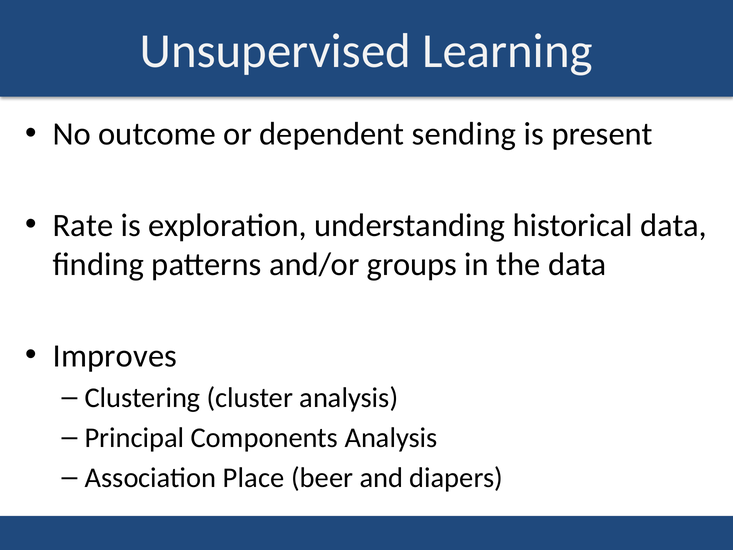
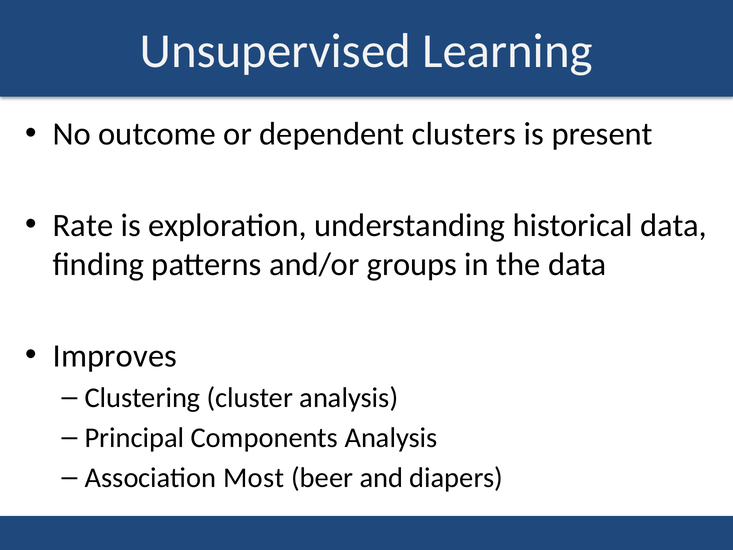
sending: sending -> clusters (464, 134)
Place: Place -> Most (254, 478)
